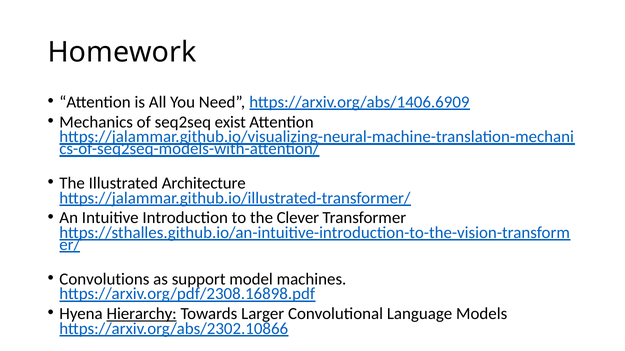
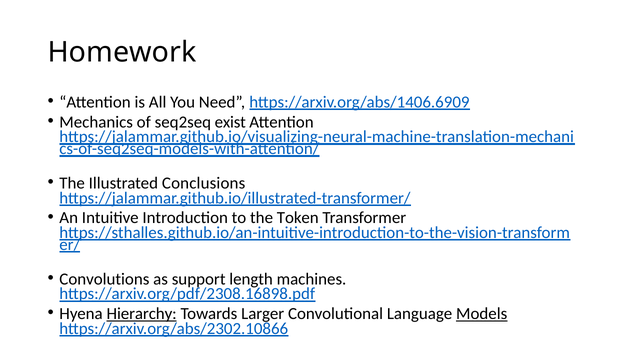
Architecture: Architecture -> Conclusions (204, 183)
Clever: Clever -> Token (298, 218)
model: model -> length (251, 279)
Models underline: none -> present (482, 314)
